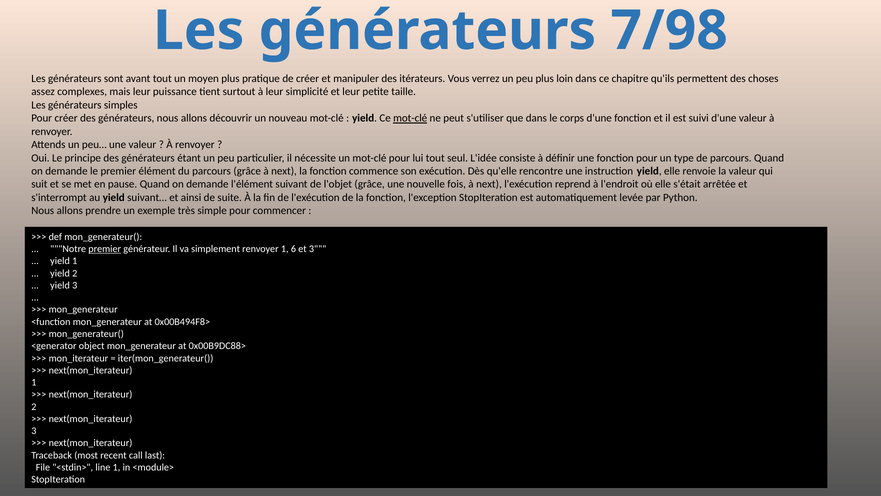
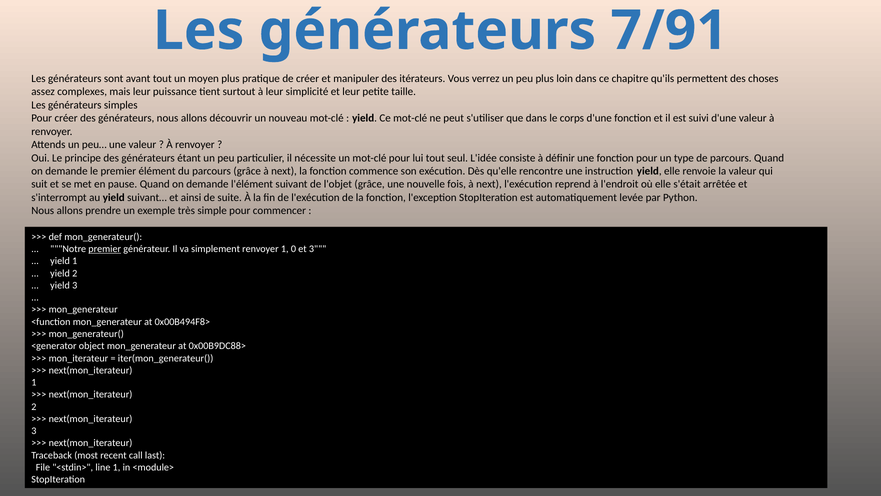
7/98: 7/98 -> 7/91 (669, 31)
mot-clé underline: present -> none (410, 118)
6: 6 -> 0 (293, 249)
